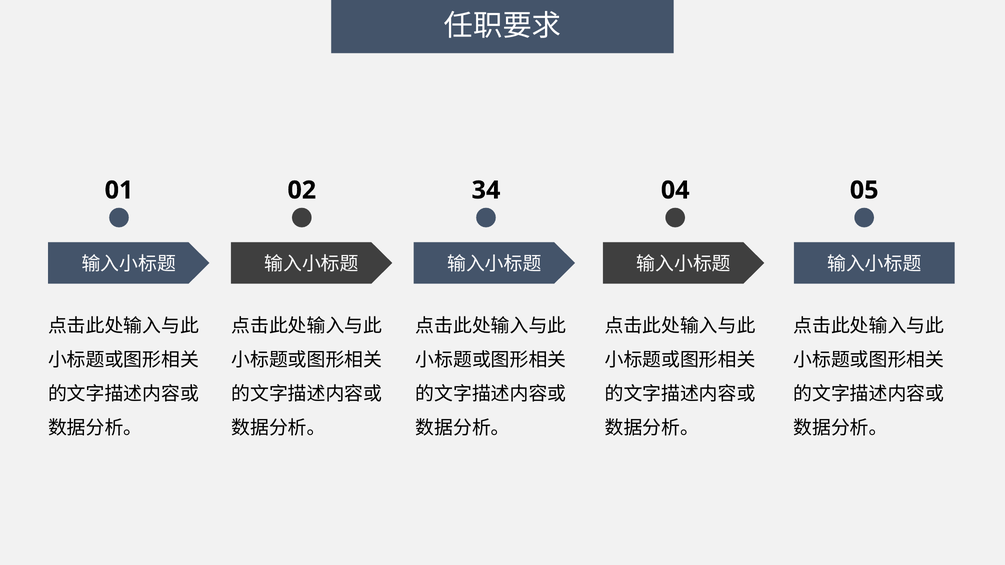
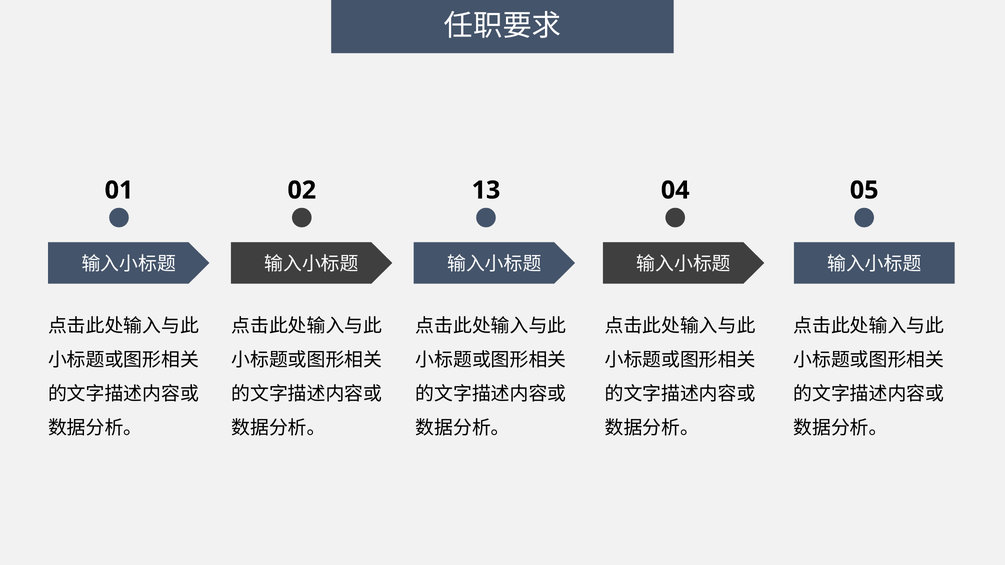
34: 34 -> 13 (486, 190)
